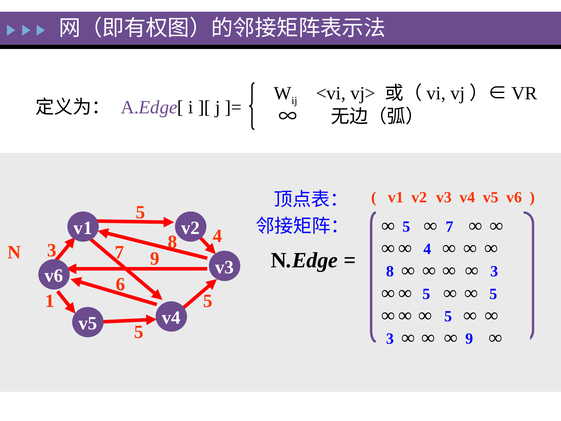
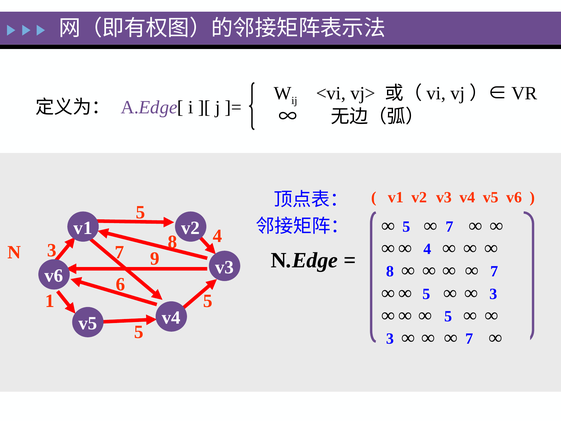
3: 3 -> 7 (494, 271)
5: 5 -> 3 (493, 294)
9: 9 -> 7 (469, 339)
